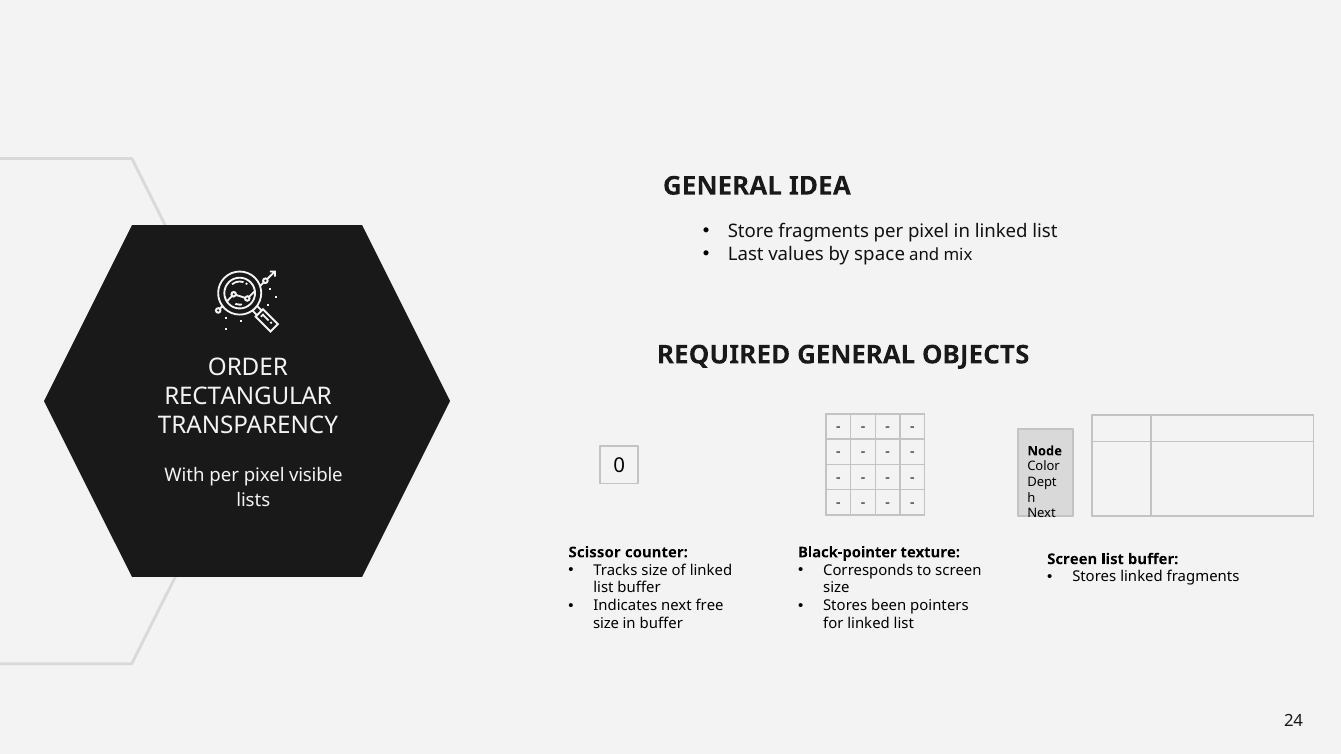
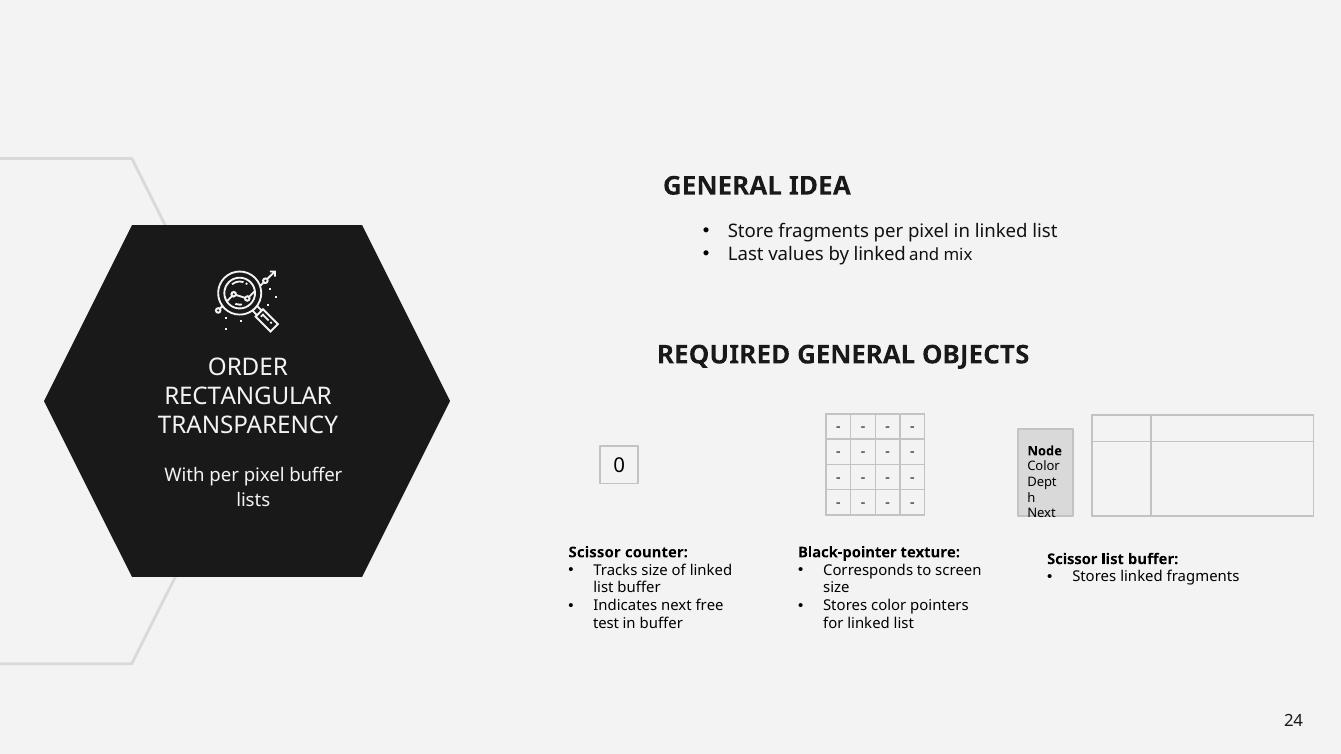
by space: space -> linked (880, 254)
pixel visible: visible -> buffer (316, 475)
Screen: Screen -> Scissor (1072, 559)
Stores been: been -> color (889, 606)
size: size -> test (606, 624)
